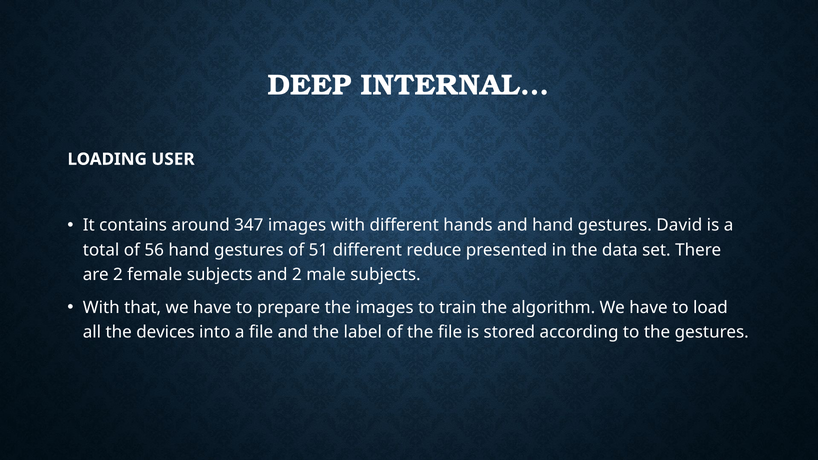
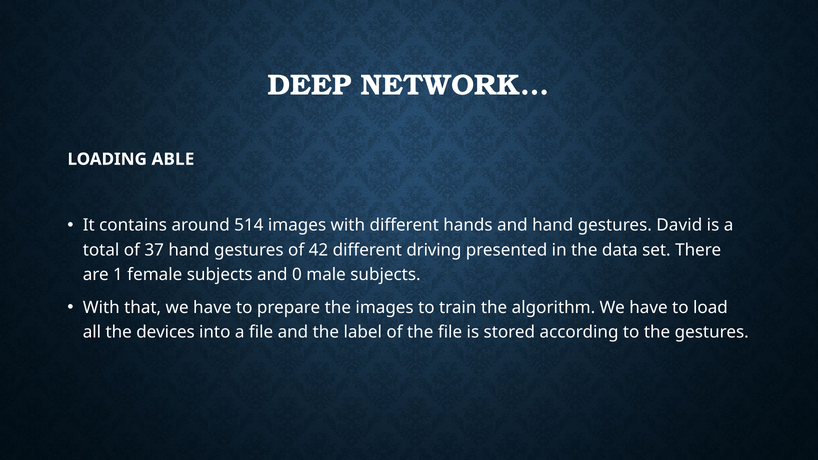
INTERNAL…: INTERNAL… -> NETWORK… (455, 85)
USER: USER -> ABLE (173, 159)
347: 347 -> 514 (249, 225)
56: 56 -> 37 (154, 250)
51: 51 -> 42 (318, 250)
reduce: reduce -> driving (434, 250)
are 2: 2 -> 1 (118, 275)
and 2: 2 -> 0 (297, 275)
